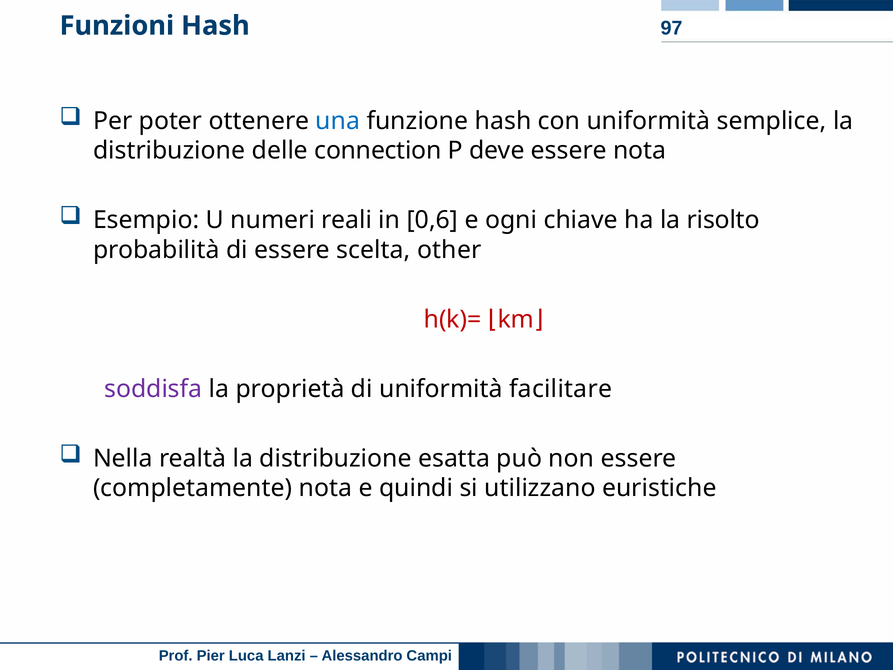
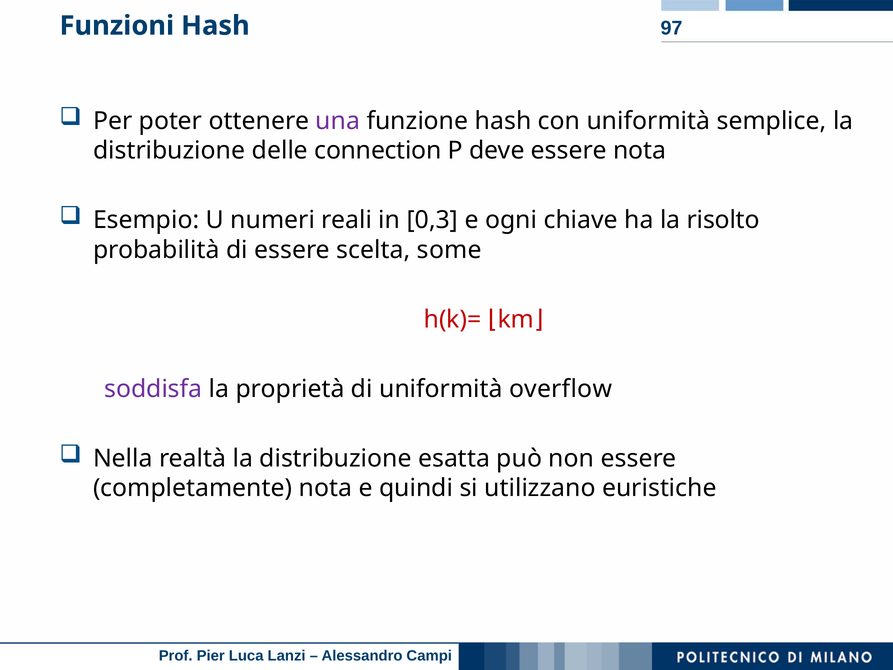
una colour: blue -> purple (338, 121)
0,6: 0,6 -> 0,3 (432, 220)
other: other -> some (449, 250)
facilitare: facilitare -> overflow (561, 389)
